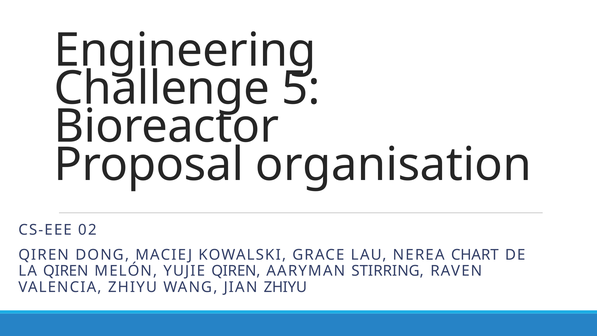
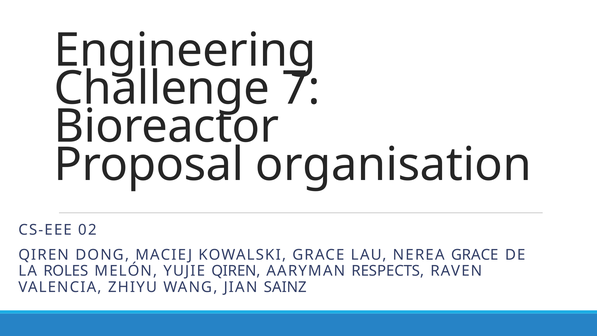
5: 5 -> 7 (301, 88)
NEREA CHART: CHART -> GRACE (475, 255)
LA QIREN: QIREN -> ROLES (66, 271)
STIRRING: STIRRING -> RESPECTS (388, 271)
JIAN ZHIYU: ZHIYU -> SAINZ (285, 287)
